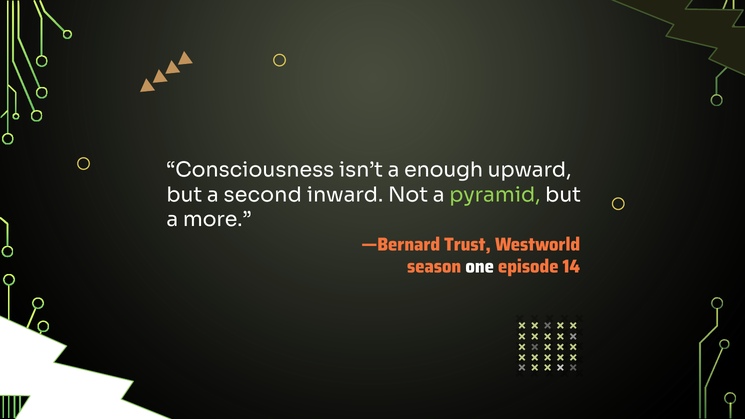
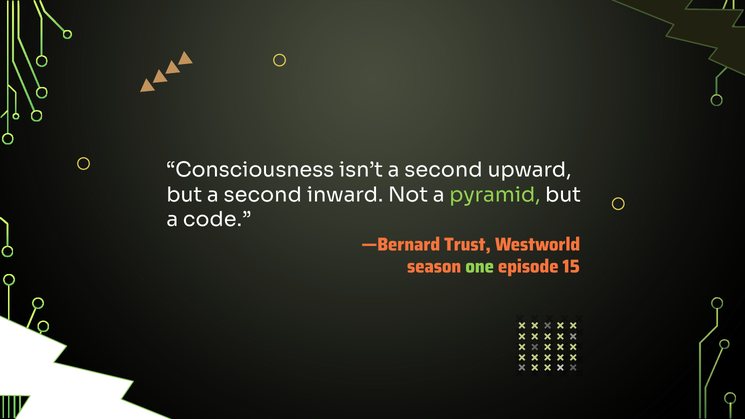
isn’t a enough: enough -> second (443, 170)
more: more -> code (217, 220)
one colour: white -> light green (480, 267)
14: 14 -> 15 (571, 267)
